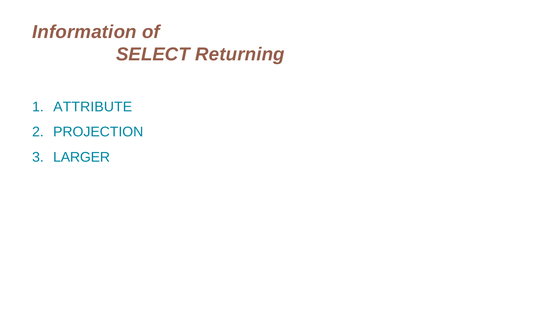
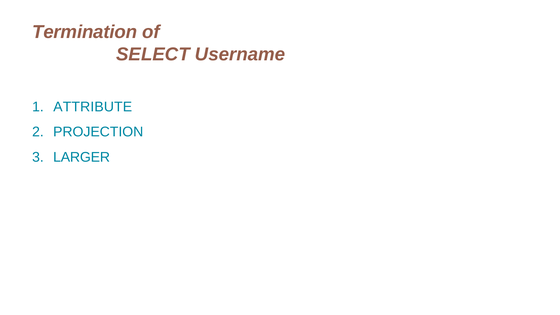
Information: Information -> Termination (85, 32)
Returning: Returning -> Username (240, 54)
